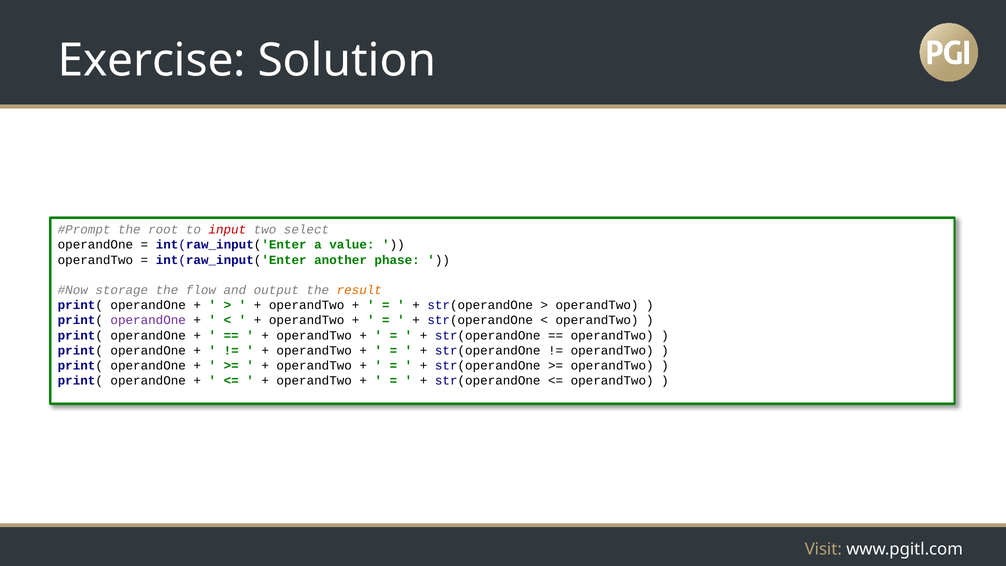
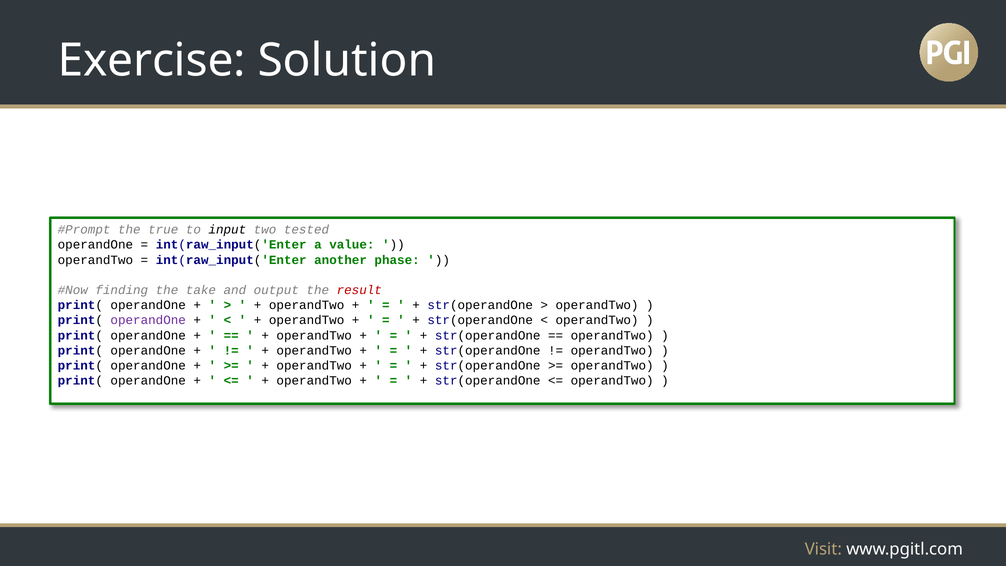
root: root -> true (163, 230)
input colour: red -> black (227, 230)
select: select -> tested (306, 230)
storage: storage -> finding (122, 290)
flow: flow -> take (201, 290)
result colour: orange -> red (359, 290)
